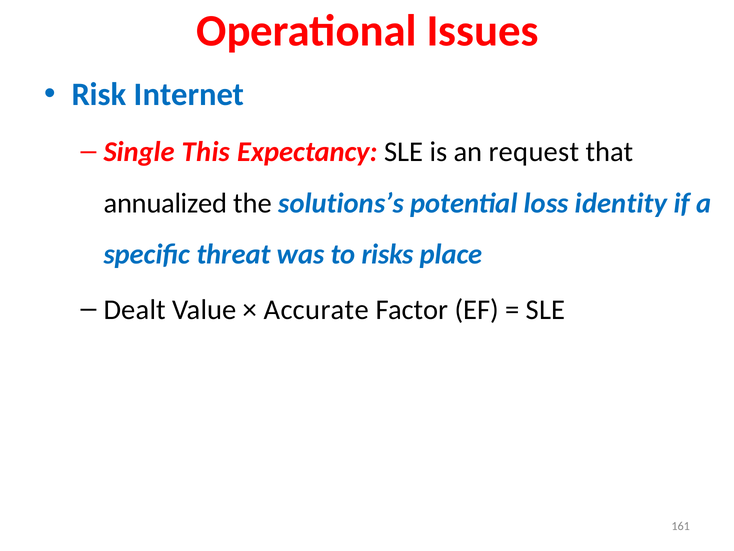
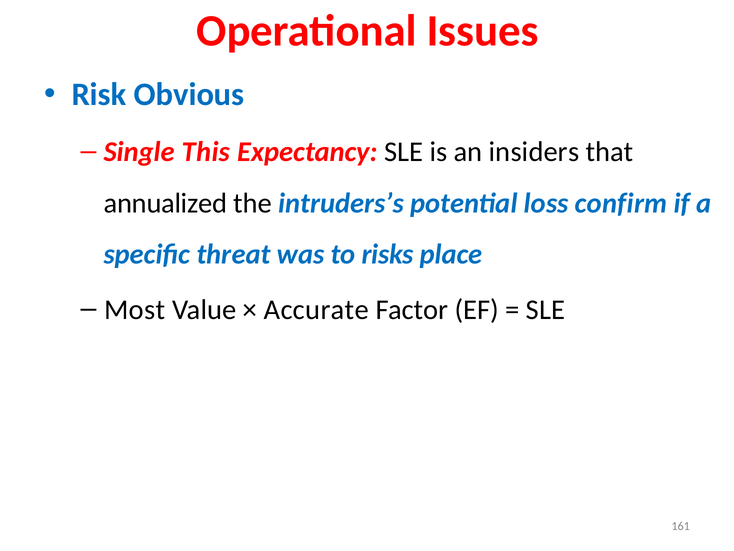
Internet: Internet -> Obvious (189, 94)
request: request -> insiders (534, 152)
solutions’s: solutions’s -> intruders’s (341, 203)
identity: identity -> confirm (621, 203)
Dealt: Dealt -> Most (135, 309)
